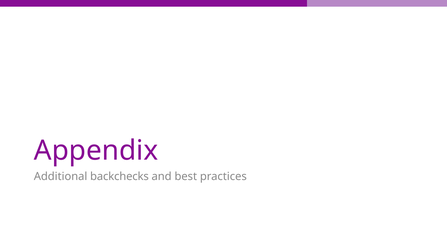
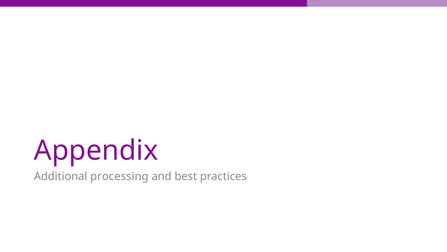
backchecks: backchecks -> processing (119, 176)
